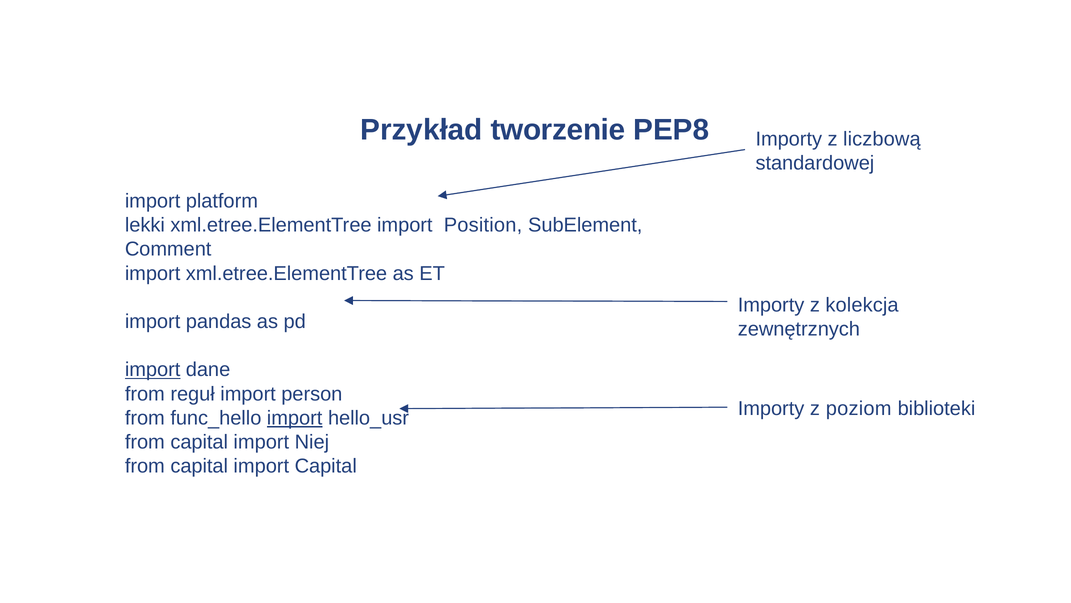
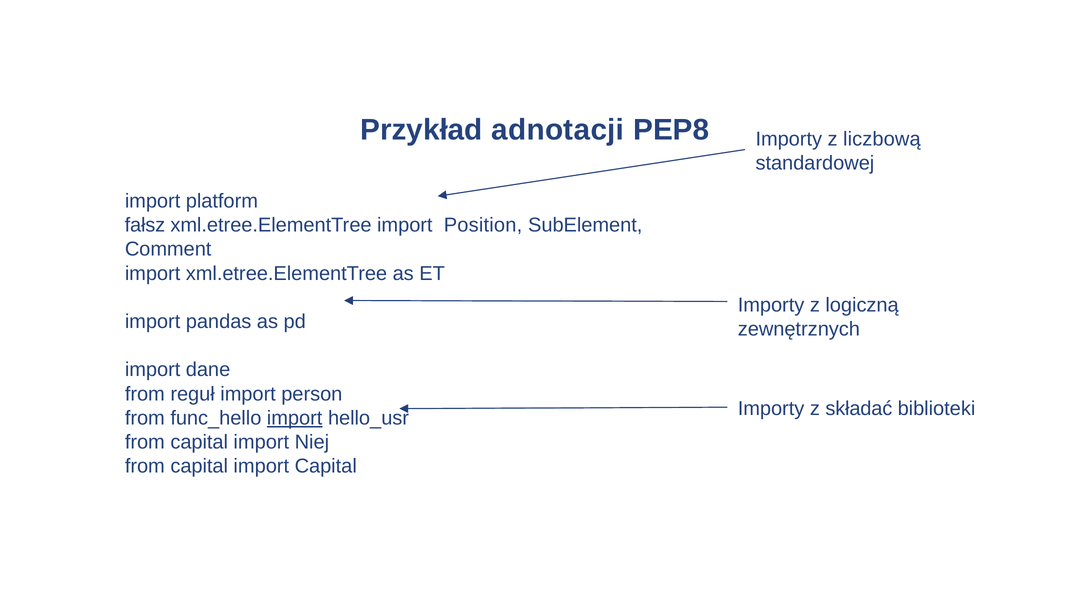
tworzenie: tworzenie -> adnotacji (558, 130)
lekki: lekki -> fałsz (145, 225)
kolekcja: kolekcja -> logiczną (862, 305)
import underline: present -> none (153, 369)
poziom: poziom -> składać (859, 408)
